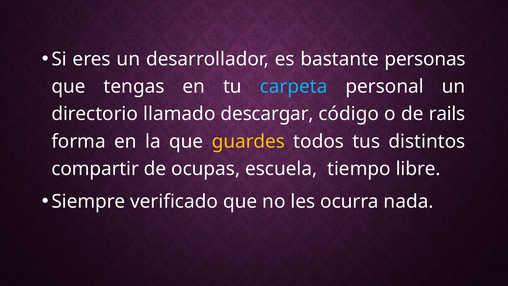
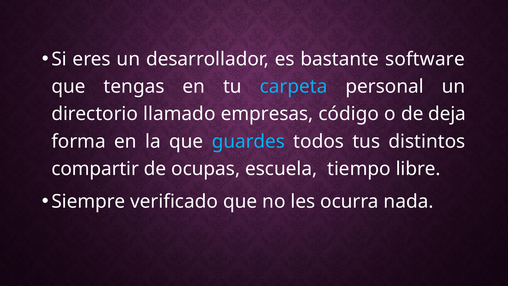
personas: personas -> software (425, 59)
descargar: descargar -> empresas (267, 114)
rails: rails -> deja (447, 114)
guardes colour: yellow -> light blue (248, 141)
